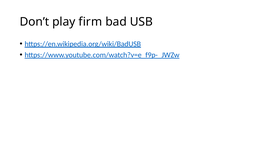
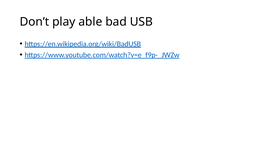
firm: firm -> able (90, 22)
